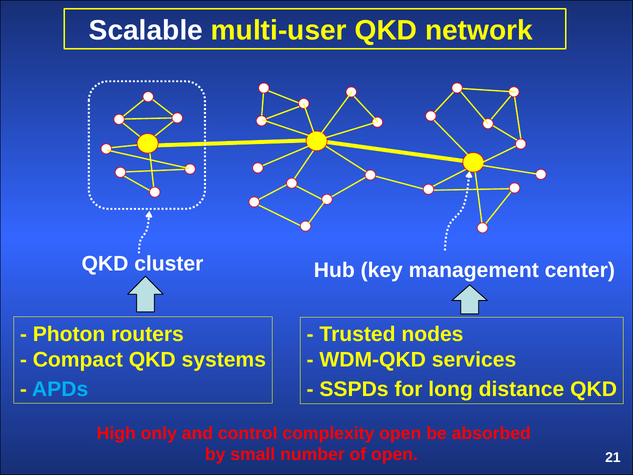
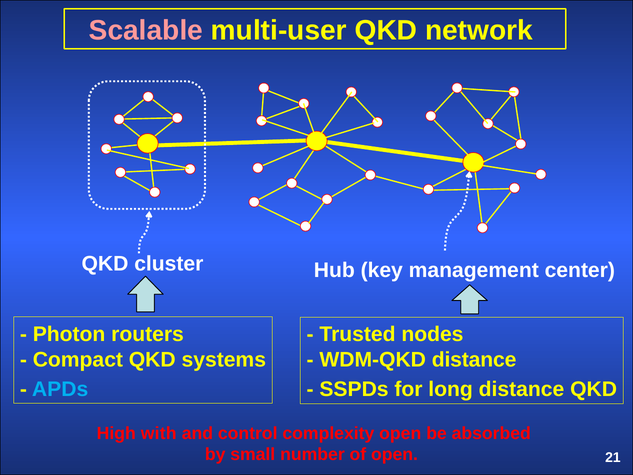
Scalable colour: white -> pink (146, 31)
WDM-QKD services: services -> distance (474, 360)
only: only -> with (159, 433)
